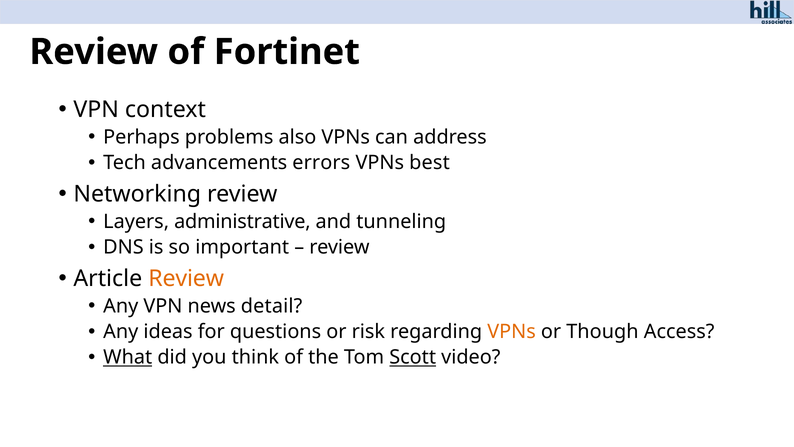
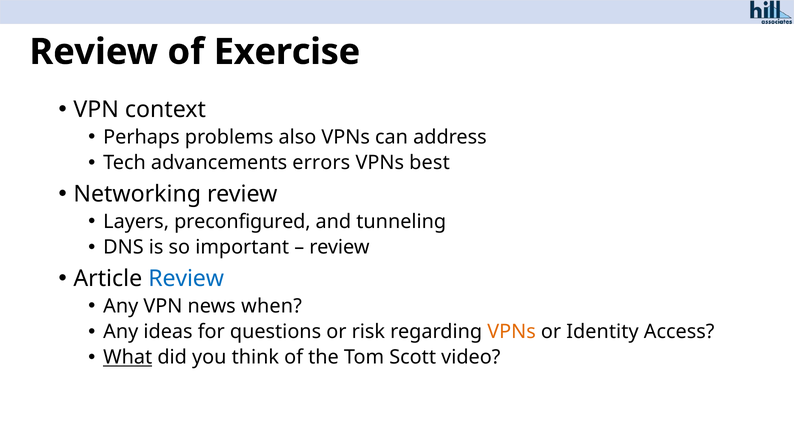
Fortinet: Fortinet -> Exercise (287, 52)
administrative: administrative -> preconfigured (242, 221)
Review colour: orange -> blue (186, 278)
detail: detail -> when (272, 306)
Though: Though -> Identity (602, 331)
Scott underline: present -> none (413, 357)
